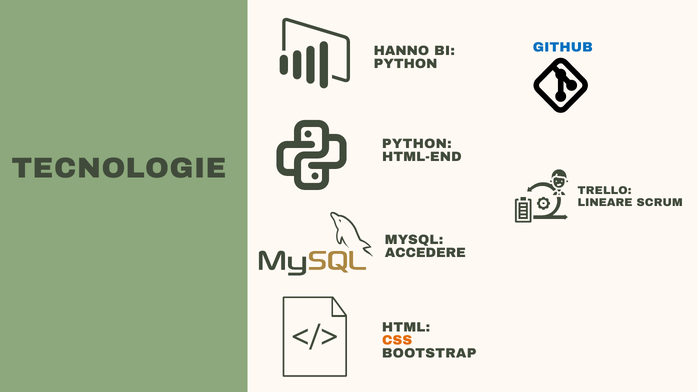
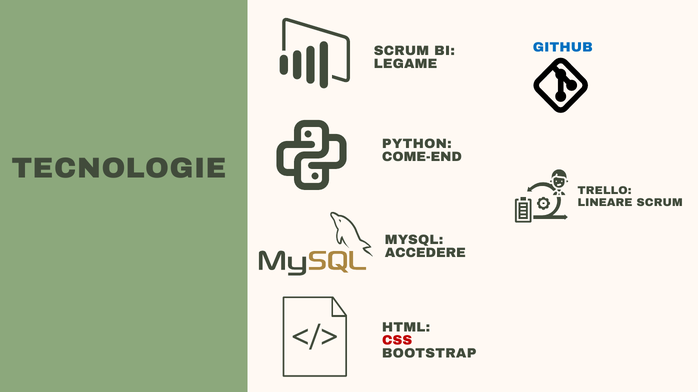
HANNO: HANNO -> SCRUM (401, 51)
PYTHON: PYTHON -> LEGAME (405, 64)
HTML-END: HTML-END -> COME-END (422, 157)
CSS colour: orange -> red (397, 341)
